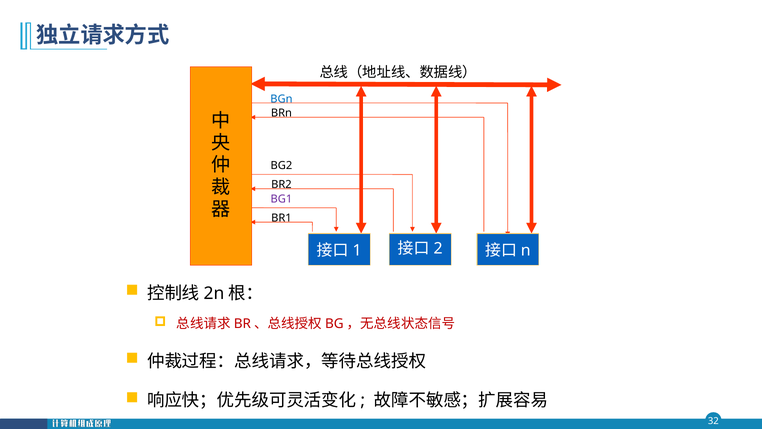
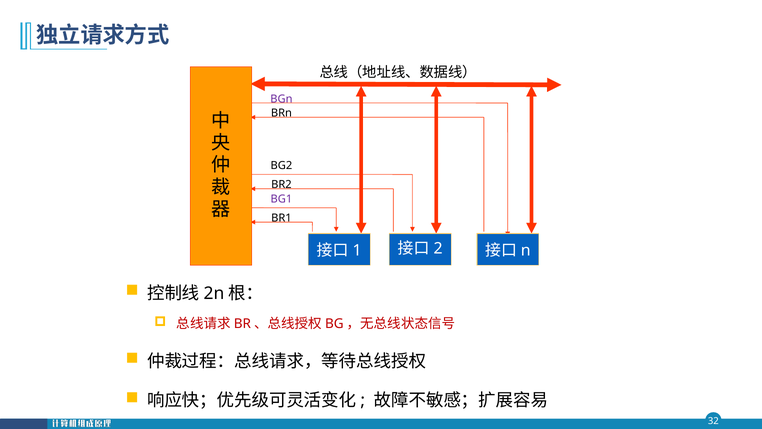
BGn colour: blue -> purple (281, 99)
